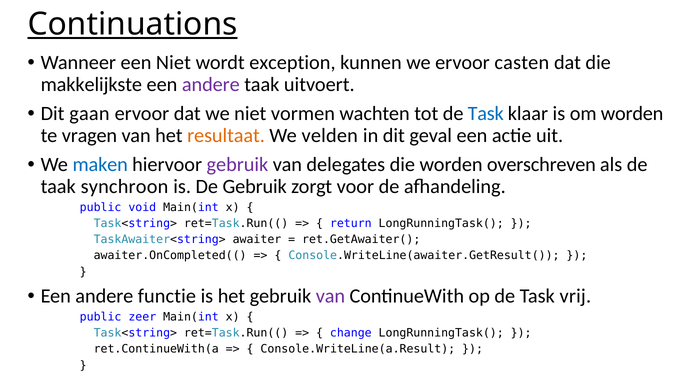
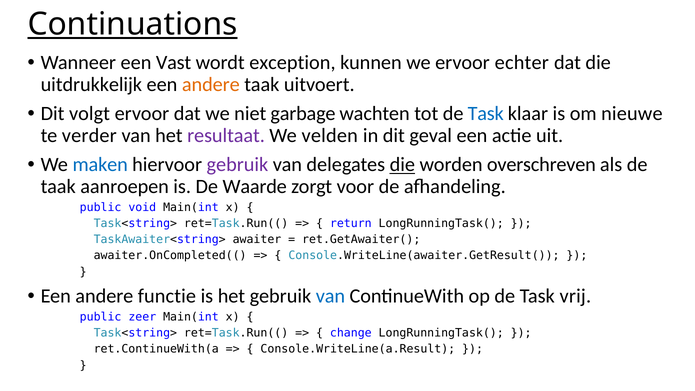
een Niet: Niet -> Vast (174, 63)
casten: casten -> echter (522, 63)
makkelijkste: makkelijkste -> uitdrukkelijk (91, 85)
andere colour: purple -> orange (211, 85)
gaan: gaan -> volgt (90, 114)
vormen: vormen -> garbage (303, 114)
om worden: worden -> nieuwe (632, 114)
vragen: vragen -> verder (89, 136)
resultaat colour: orange -> purple (226, 136)
die underline: none -> present (402, 165)
synchroon: synchroon -> aanroepen (125, 187)
De Gebruik: Gebruik -> Waarde (255, 187)
van colour: purple -> blue (330, 296)
